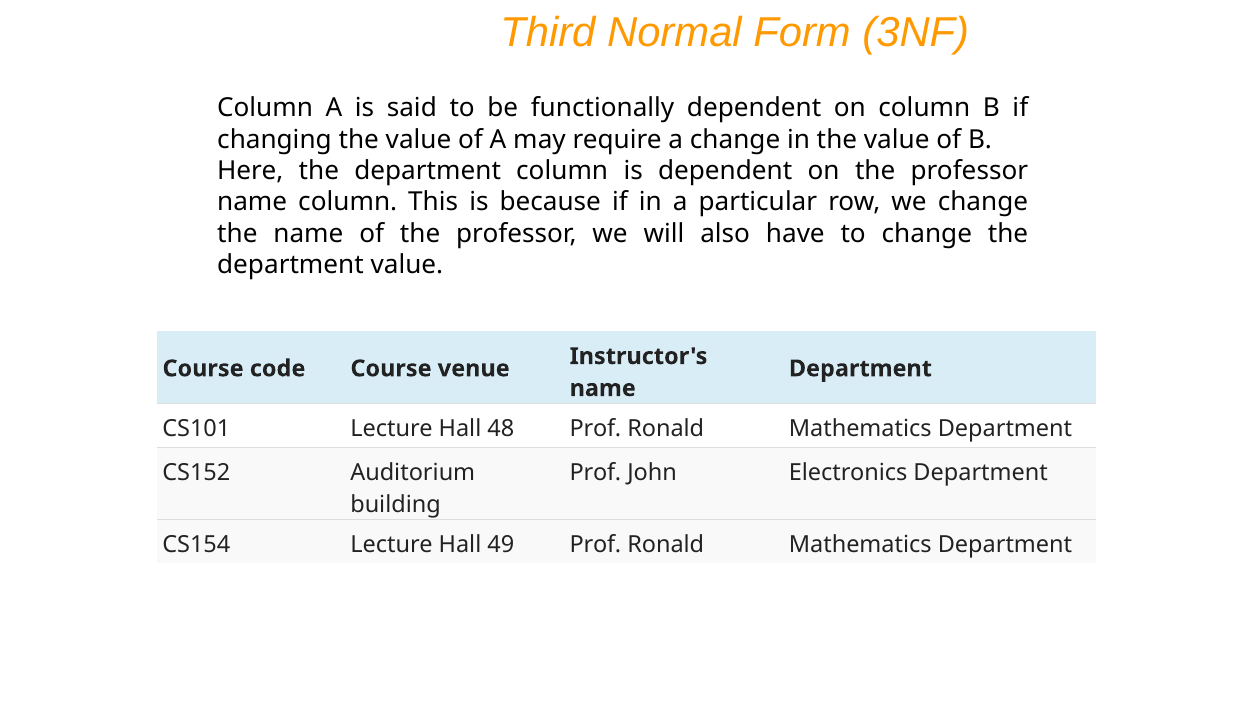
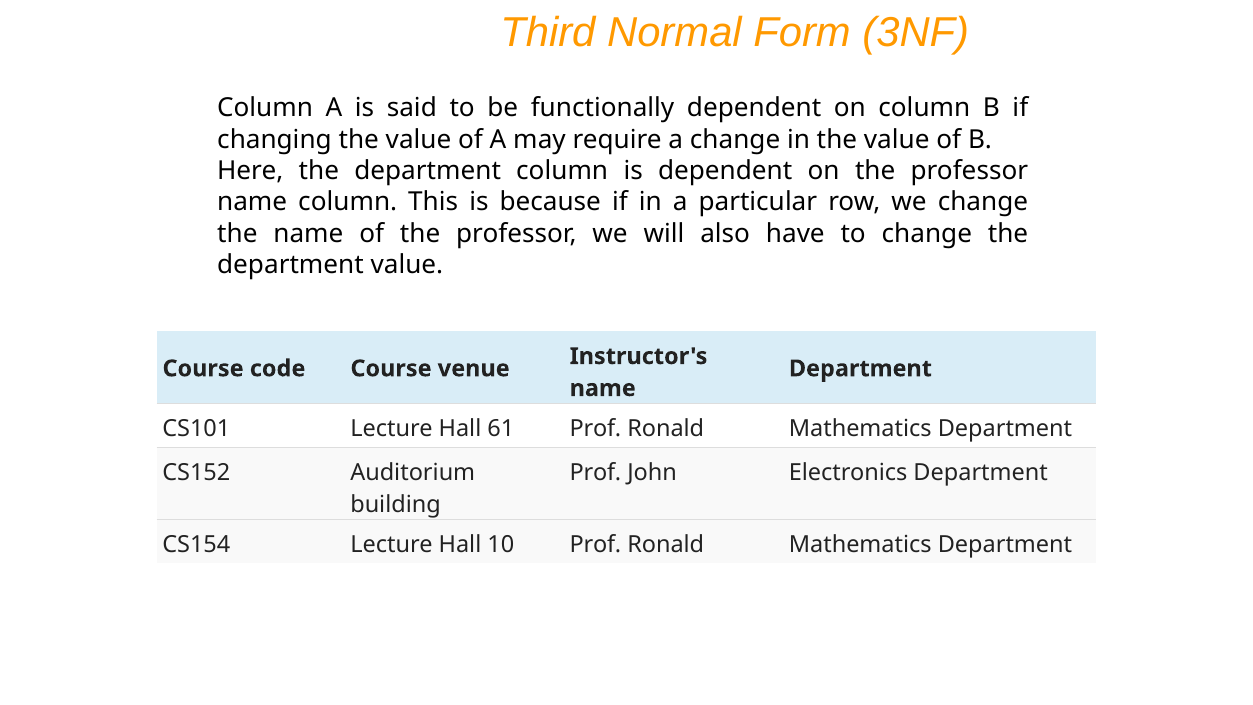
48: 48 -> 61 (501, 428)
49: 49 -> 10 (501, 544)
